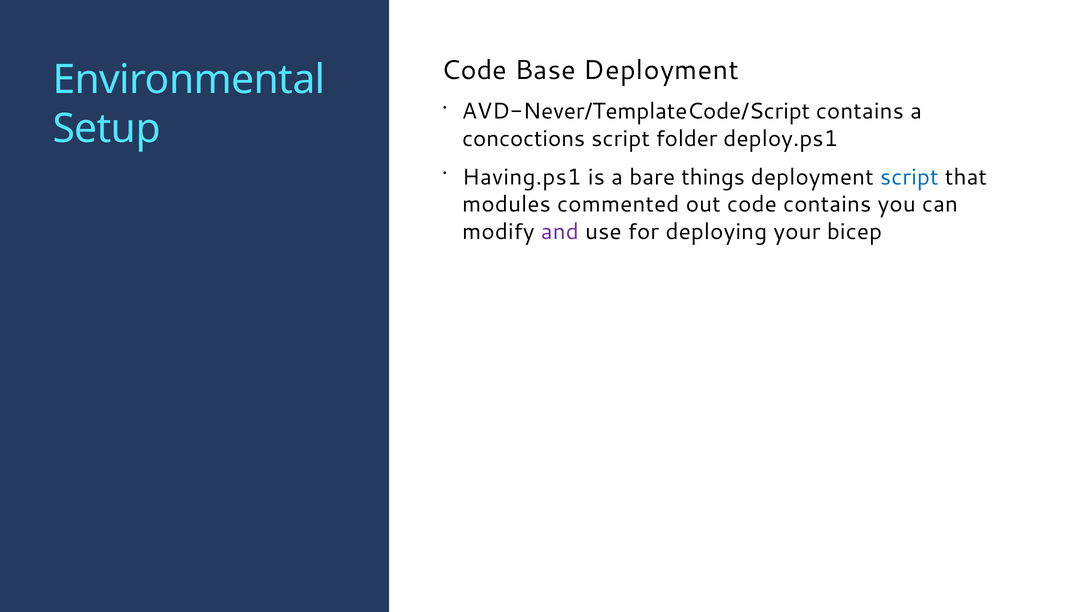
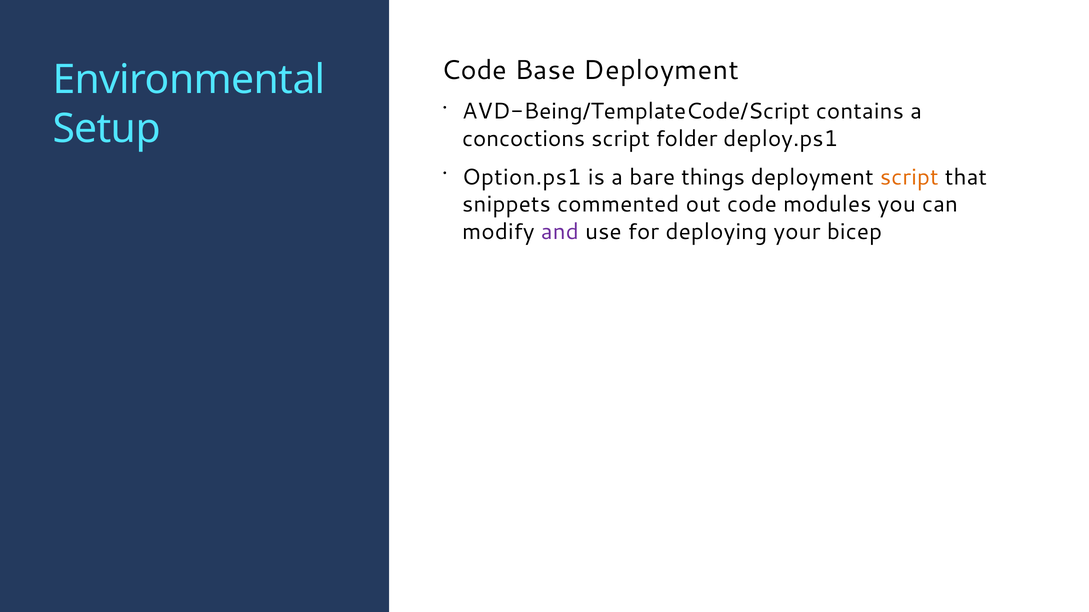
AVD-Never/TemplateCode/Script: AVD-Never/TemplateCode/Script -> AVD-Being/TemplateCode/Script (636, 112)
Having.ps1: Having.ps1 -> Option.ps1 (522, 177)
script colour: blue -> orange (909, 177)
modules: modules -> snippets (506, 205)
code contains: contains -> modules (827, 205)
